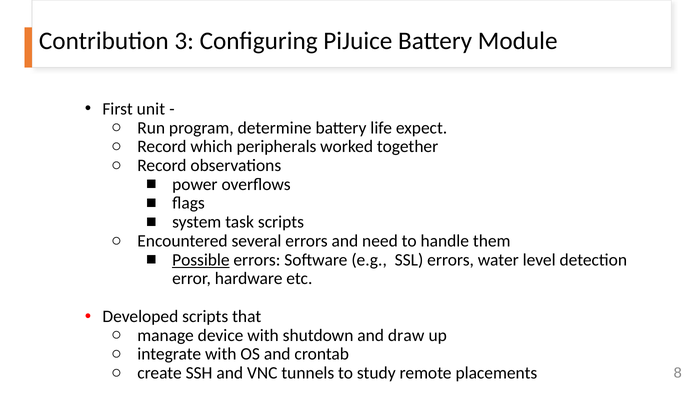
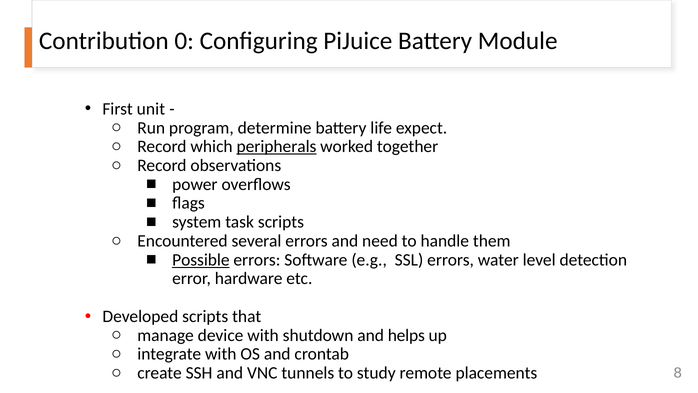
3: 3 -> 0 (184, 41)
peripherals underline: none -> present (276, 146)
draw: draw -> helps (406, 335)
